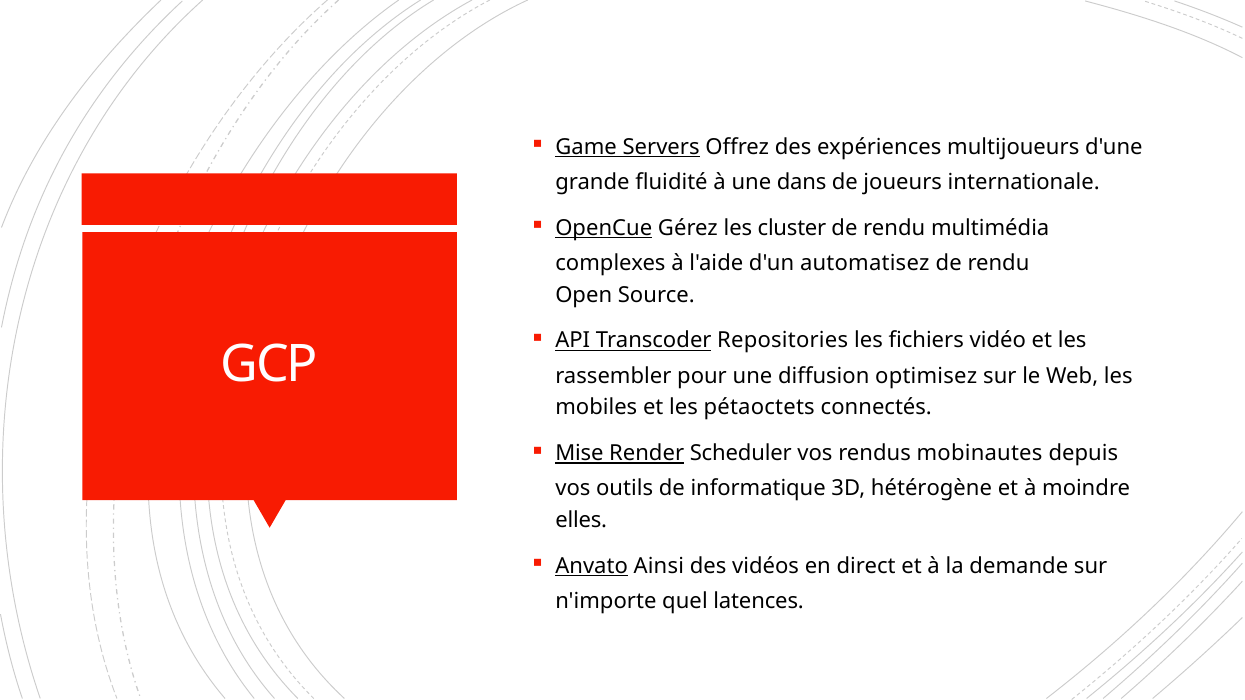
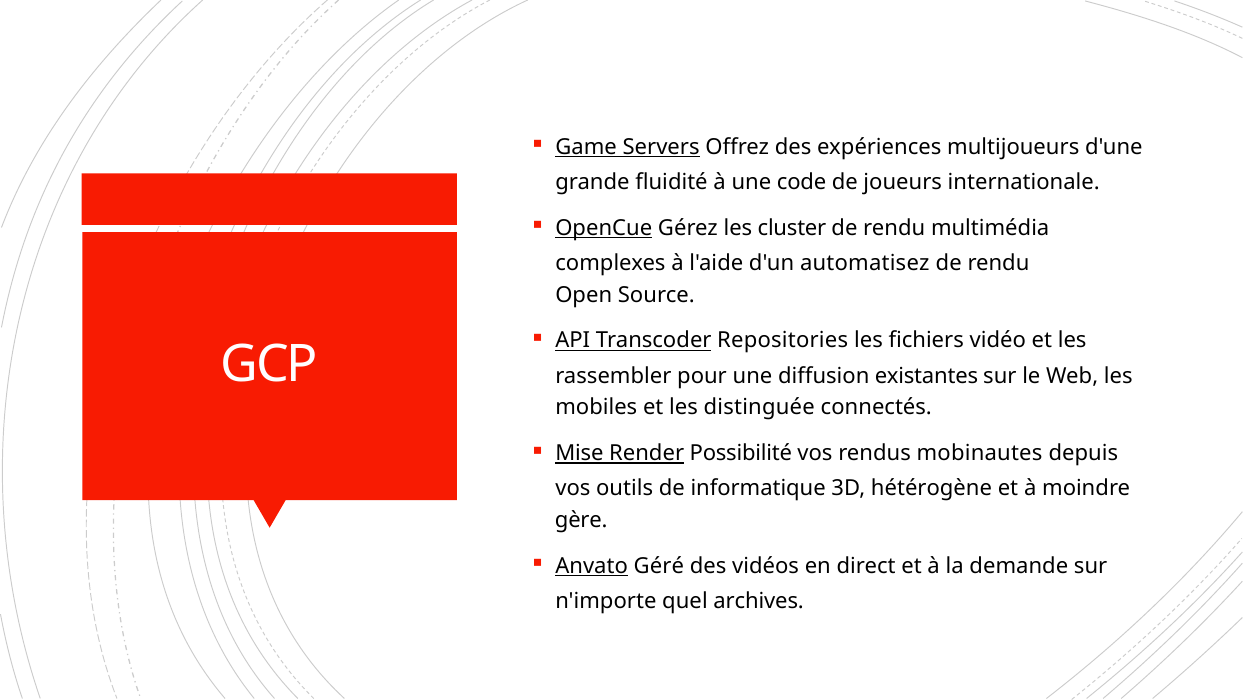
dans: dans -> code (802, 182)
optimisez: optimisez -> existantes (926, 376)
pétaoctets: pétaoctets -> distinguée (759, 408)
Scheduler: Scheduler -> Possibilité (741, 453)
elles: elles -> gère (581, 521)
Ainsi: Ainsi -> Géré (659, 566)
latences: latences -> archives (759, 601)
